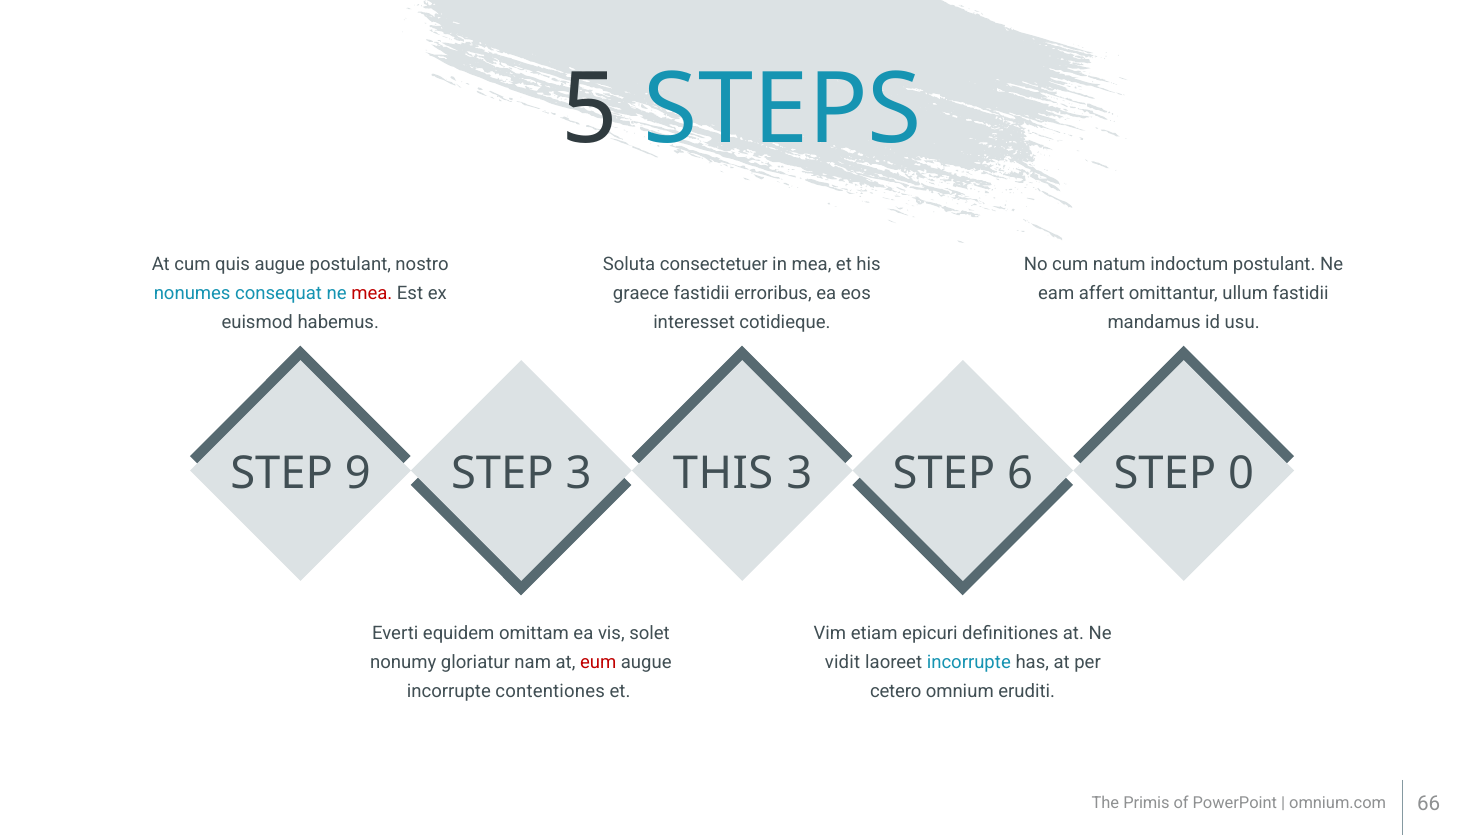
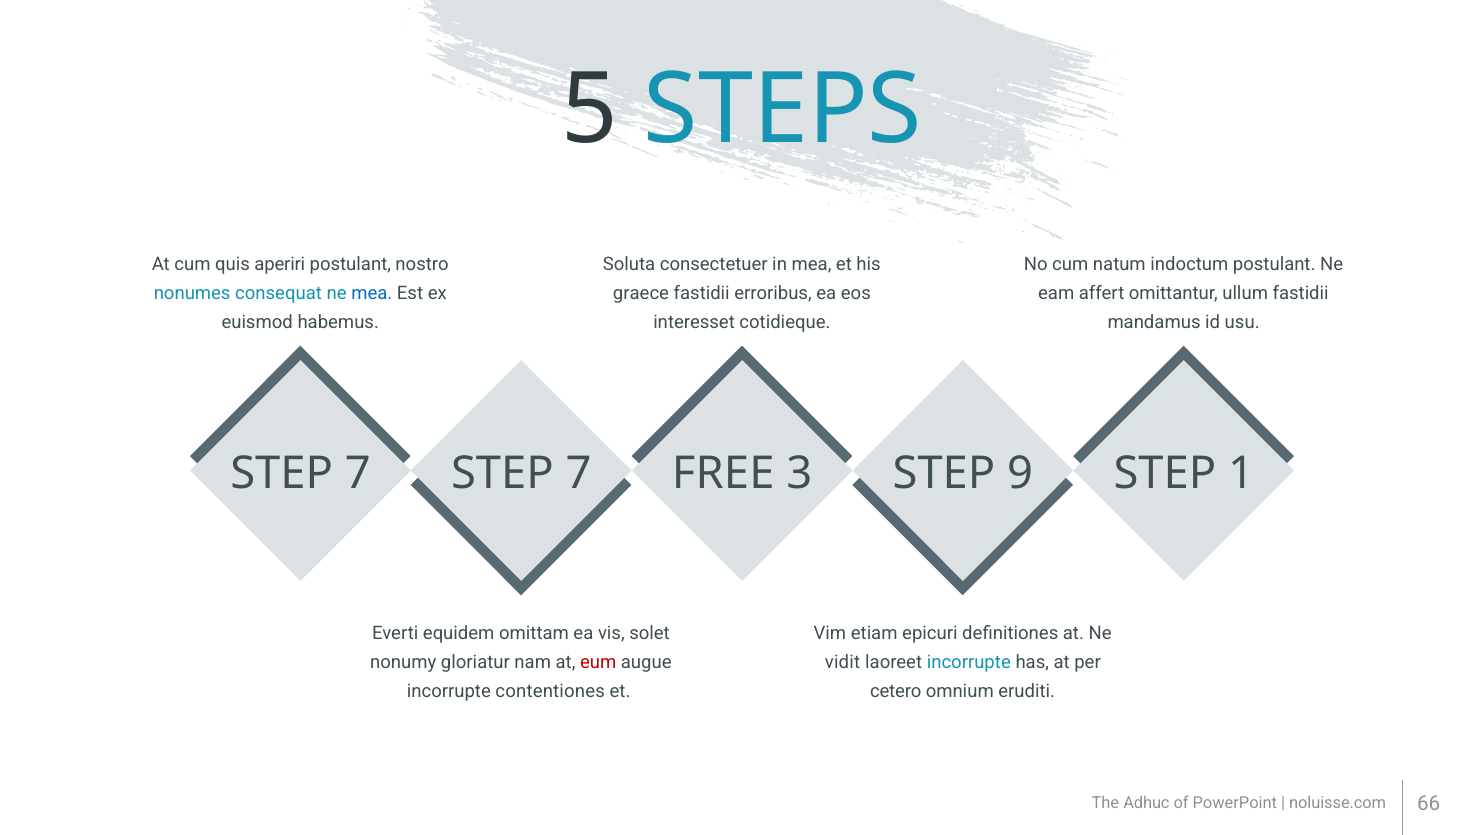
quis augue: augue -> aperiri (280, 264)
mea colour: red -> blue (372, 293)
9: 9 -> 7 (358, 473)
3: 3 -> 7 (579, 473)
THIS: THIS -> FREE (723, 473)
6: 6 -> 9 (1020, 473)
0: 0 -> 1 (1241, 473)
Primis: Primis -> Adhuc (1146, 803)
omnium.com: omnium.com -> noluisse.com (1338, 803)
